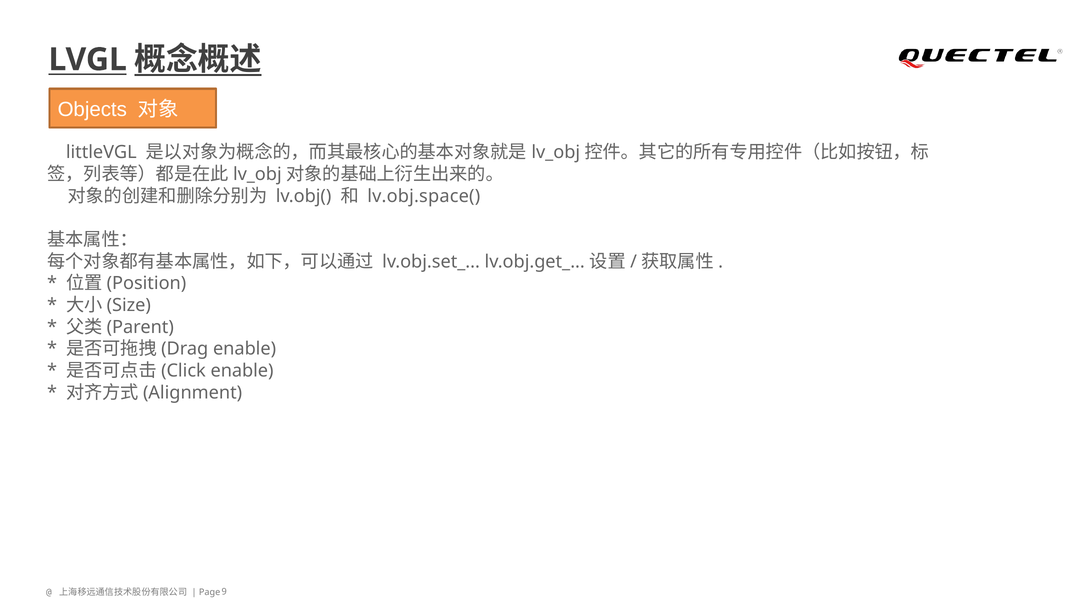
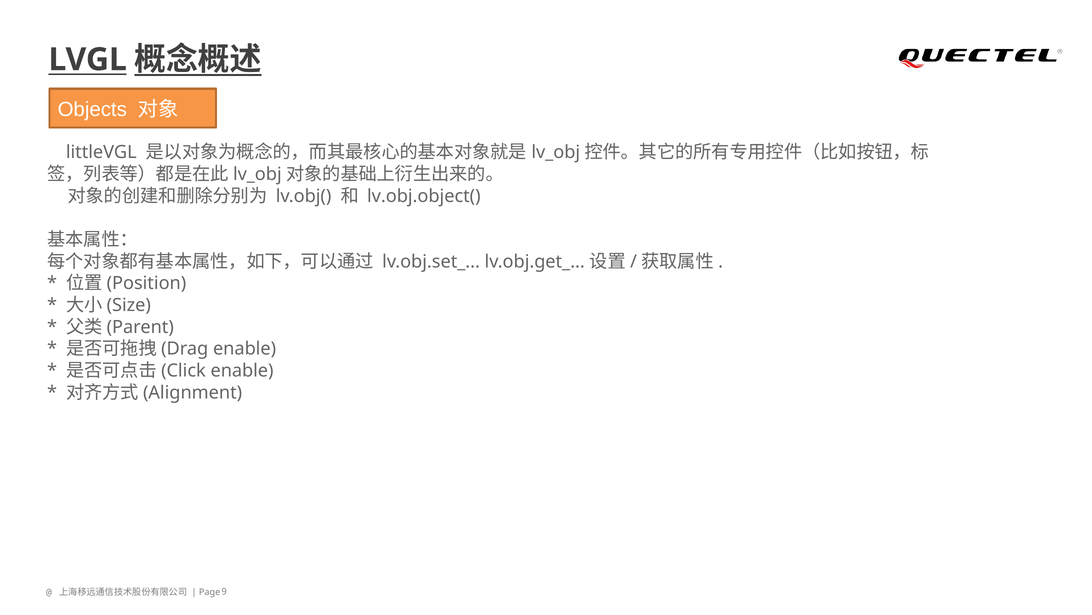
lv.obj.space(: lv.obj.space( -> lv.obj.object( (424, 196)
